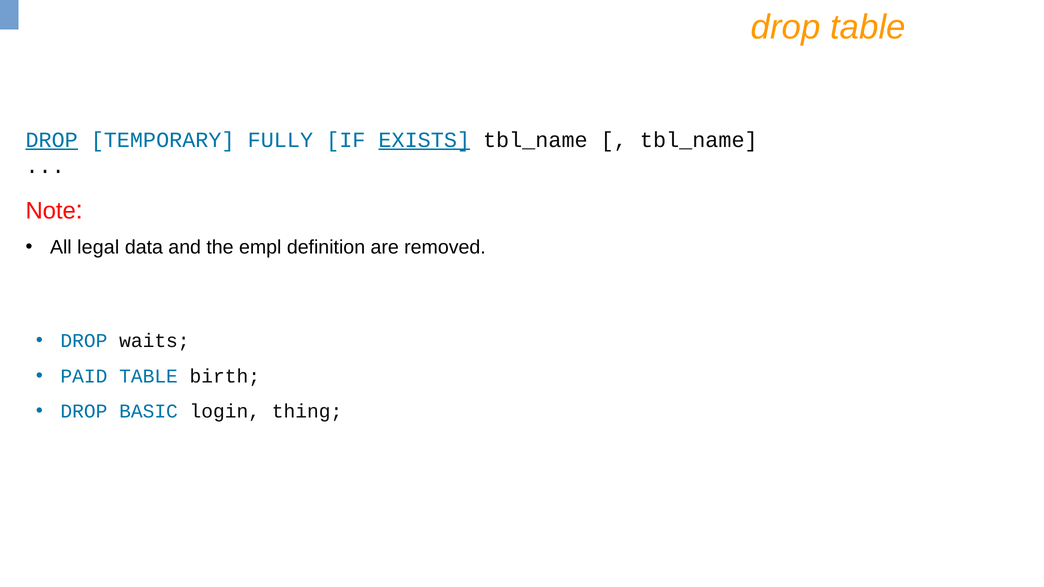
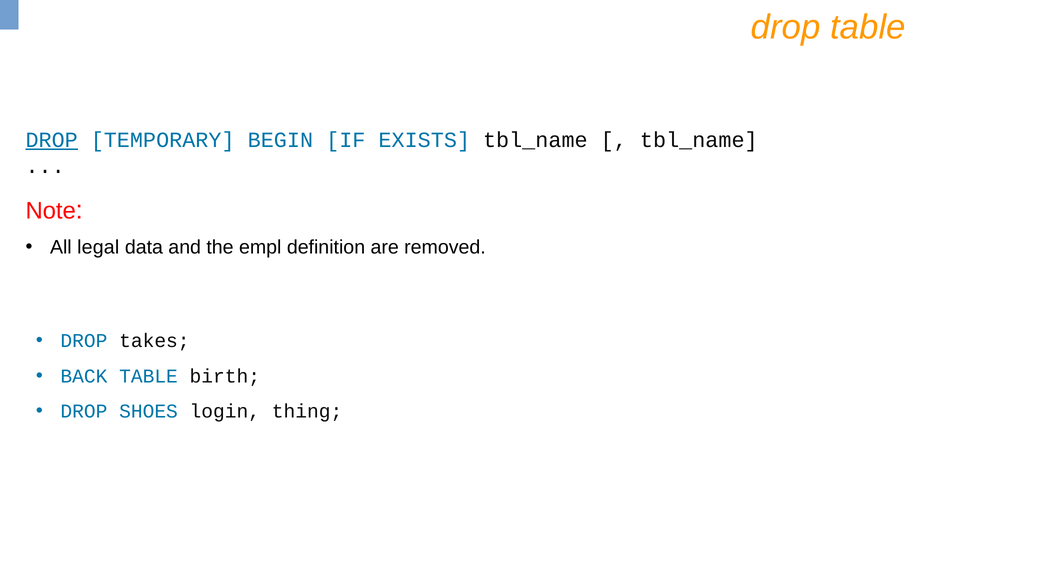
FULLY: FULLY -> BEGIN (280, 140)
EXISTS underline: present -> none (424, 140)
waits: waits -> takes (154, 341)
PAID: PAID -> BACK (84, 376)
BASIC: BASIC -> SHOES (149, 412)
